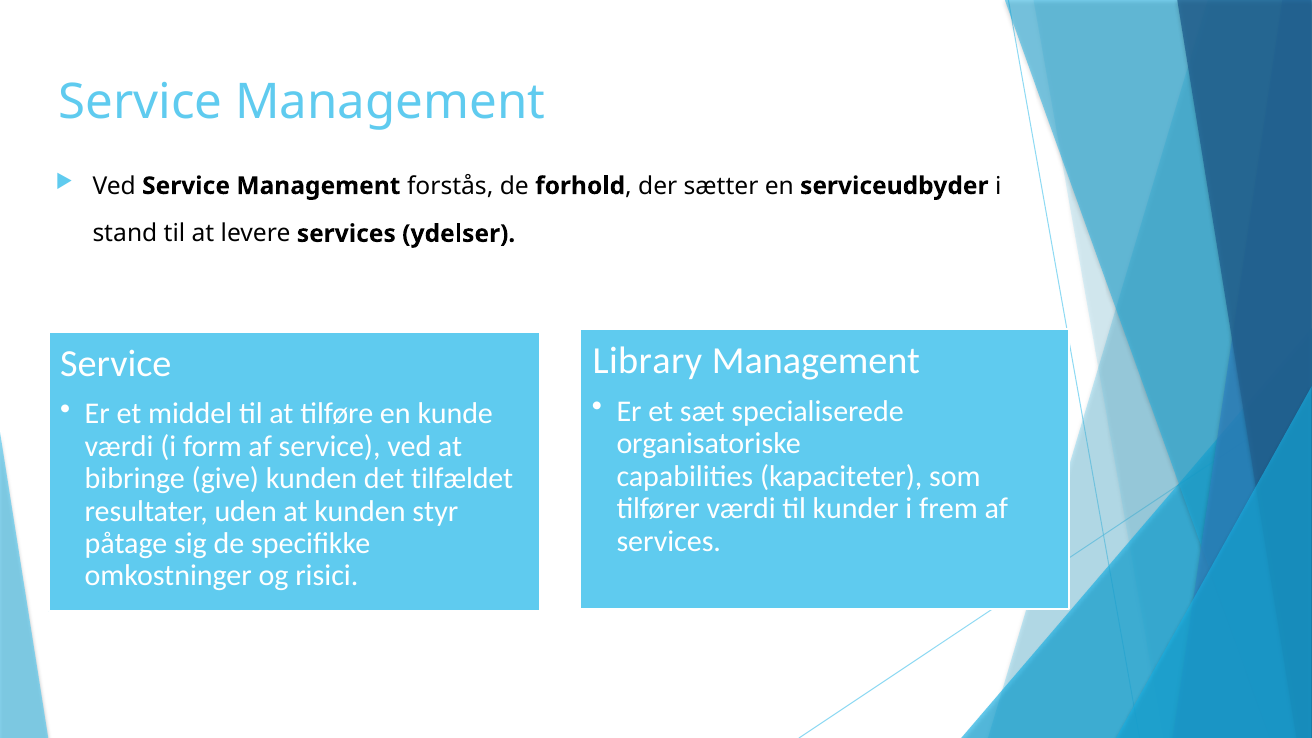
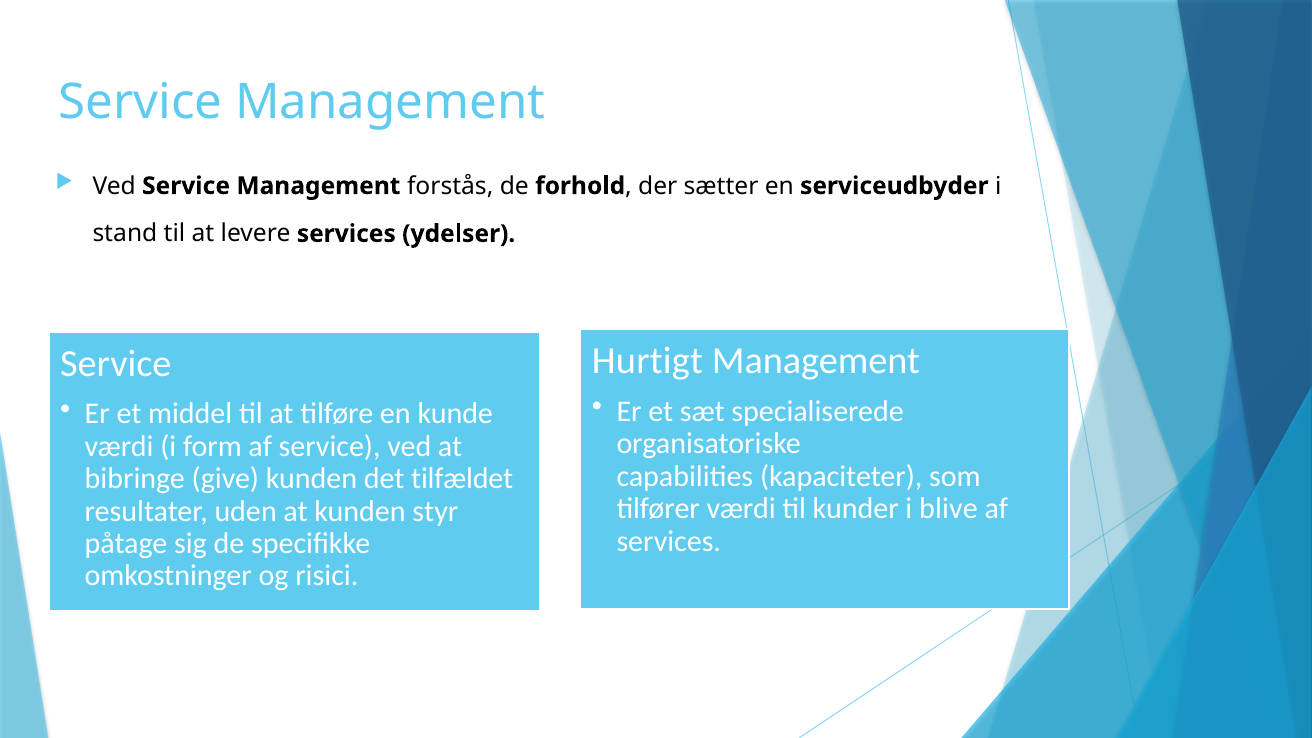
Library: Library -> Hurtigt (647, 361)
frem: frem -> blive (948, 509)
